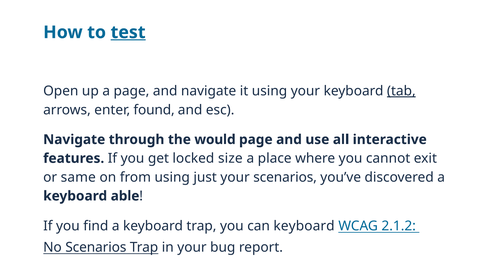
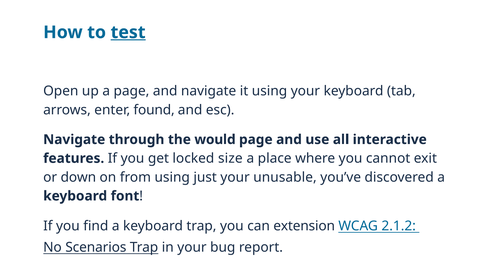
tab underline: present -> none (401, 91)
same: same -> down (78, 177)
your scenarios: scenarios -> unusable (285, 177)
able: able -> font (125, 196)
can keyboard: keyboard -> extension (304, 226)
